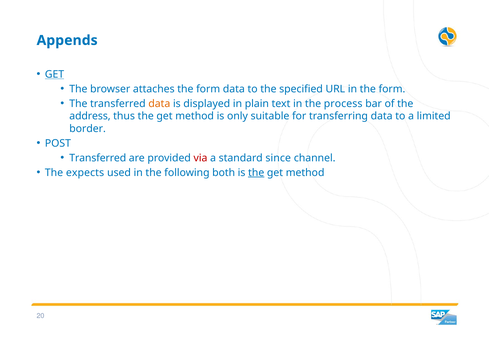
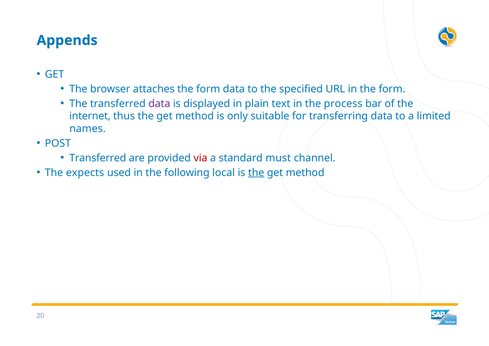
GET underline: present -> none (55, 74)
data colour: orange -> purple (159, 104)
address: address -> internet (90, 116)
border: border -> names (88, 129)
since: since -> must (278, 158)
both: both -> local (224, 173)
